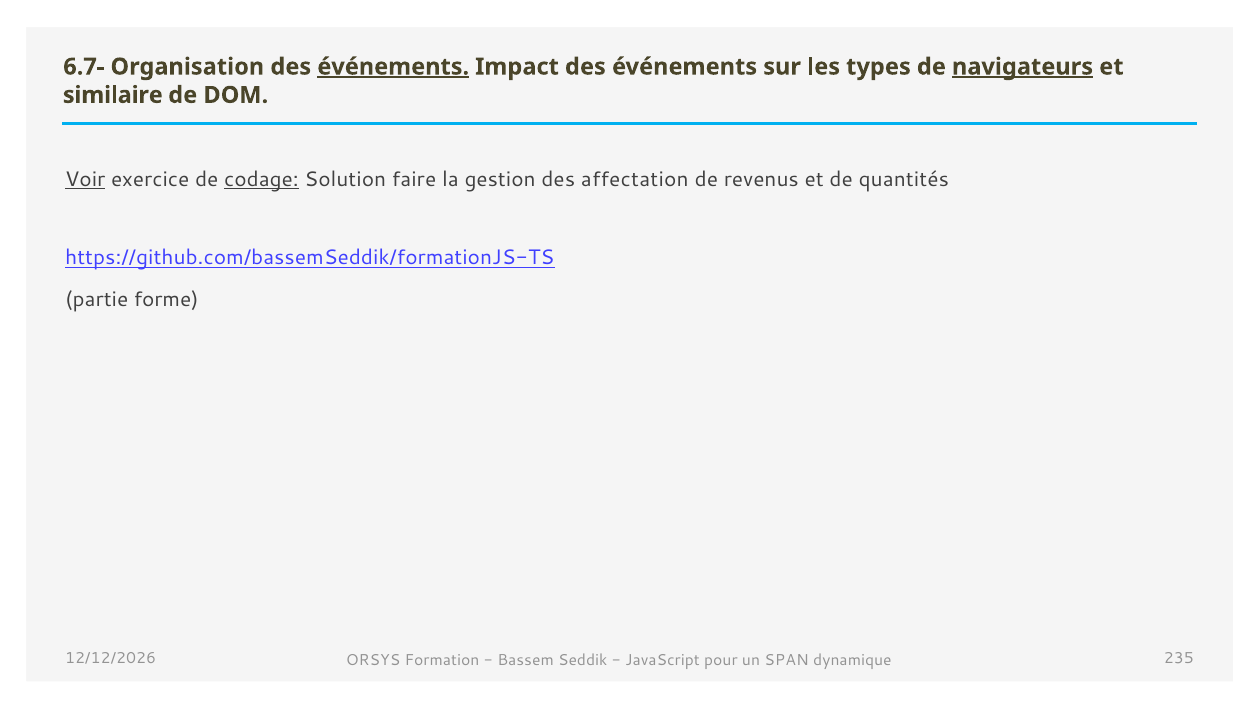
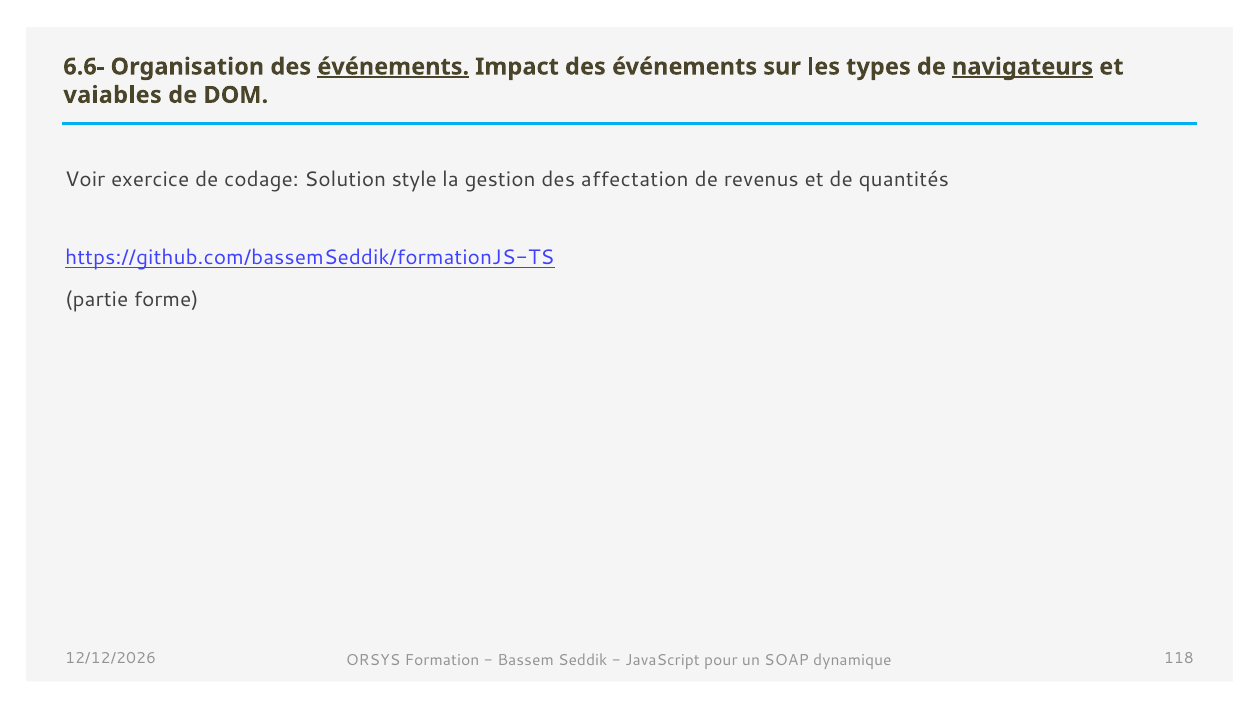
6.7-: 6.7- -> 6.6- (84, 67)
similaire: similaire -> vaiables (113, 95)
Voir underline: present -> none (85, 180)
codage underline: present -> none (261, 180)
faire: faire -> style (414, 180)
SPAN: SPAN -> SOAP (787, 661)
235: 235 -> 118 (1179, 659)
